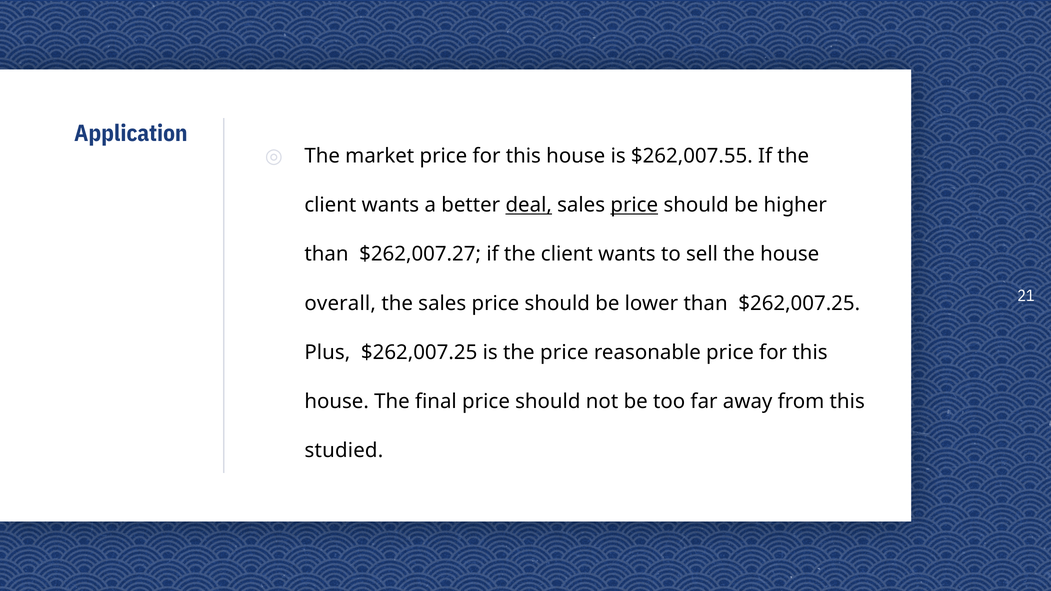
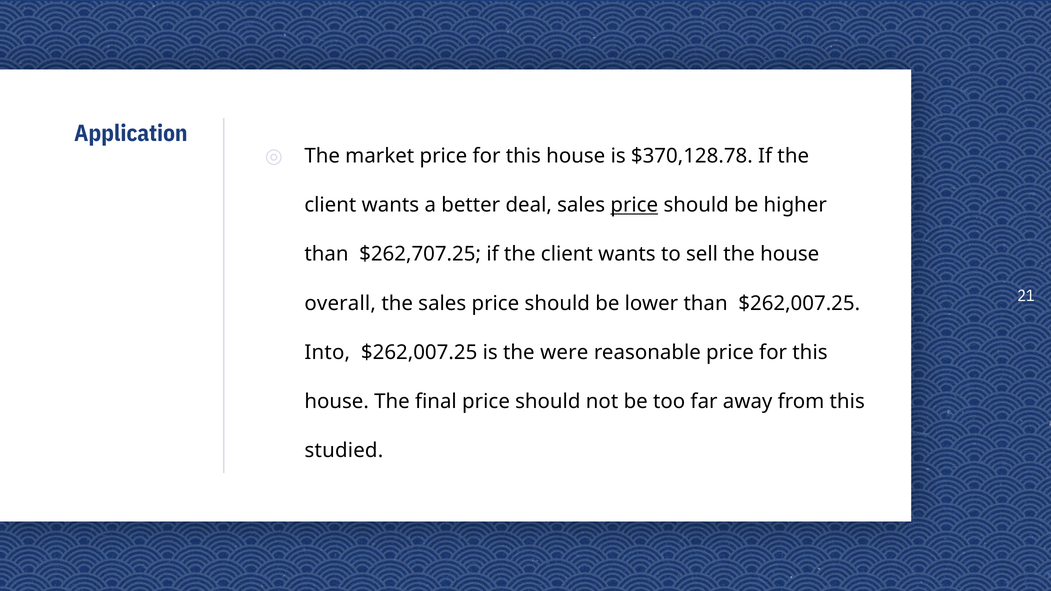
$262,007.55: $262,007.55 -> $370,128.78 (692, 156)
deal underline: present -> none (529, 205)
$262,007.27: $262,007.27 -> $262,707.25 (420, 254)
Plus: Plus -> Into (327, 352)
the price: price -> were (564, 352)
